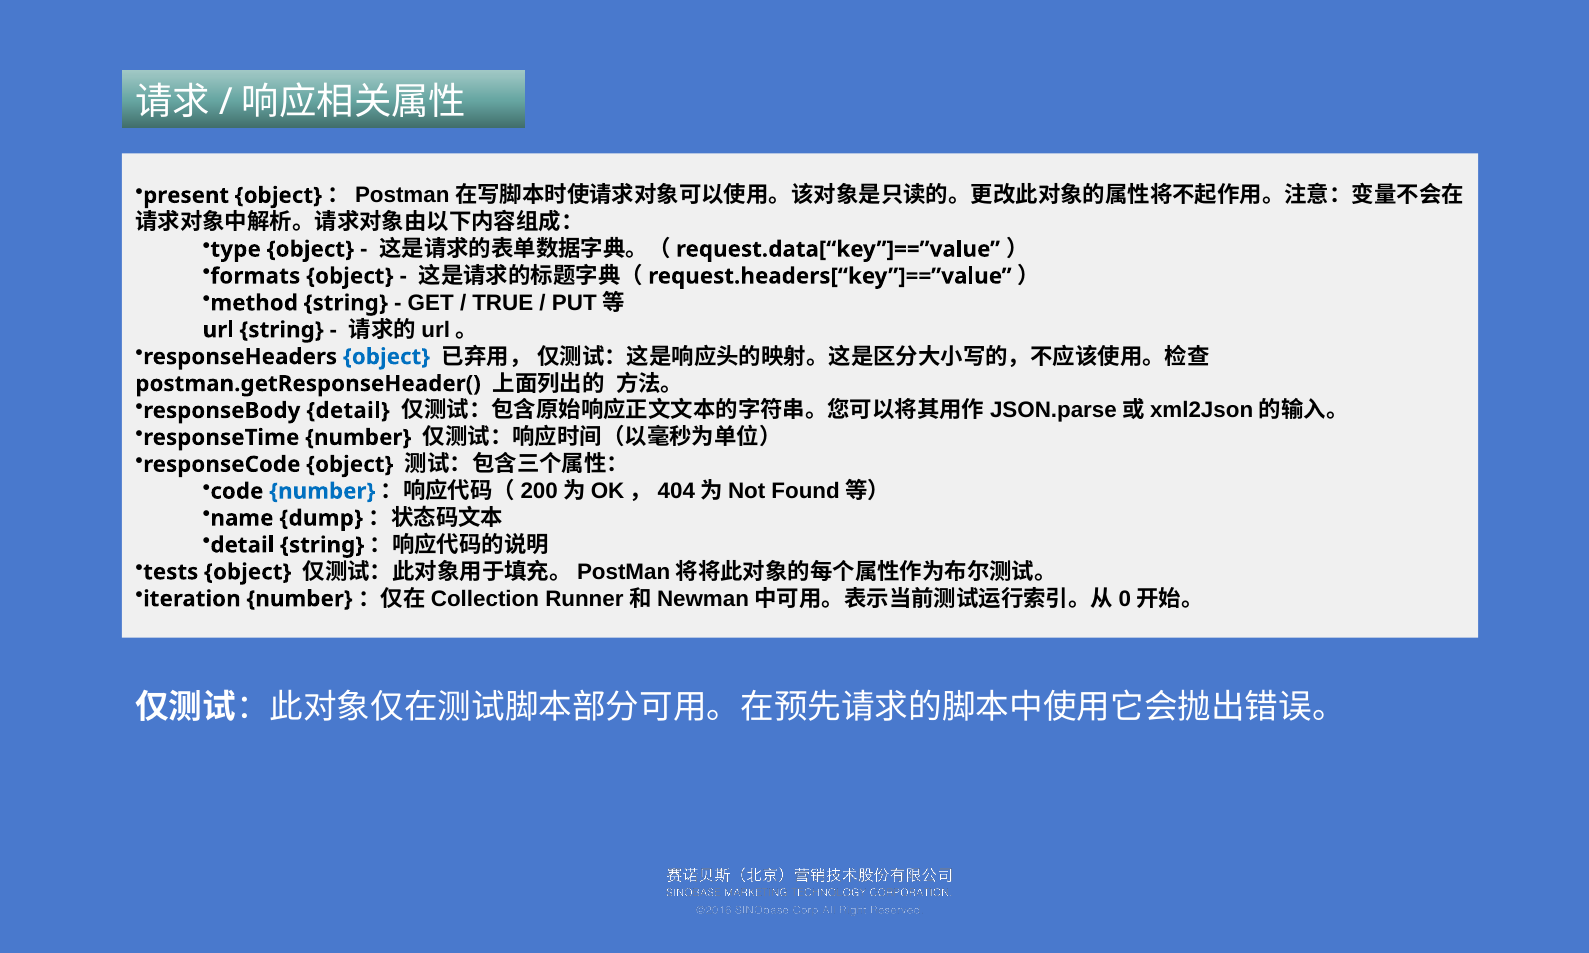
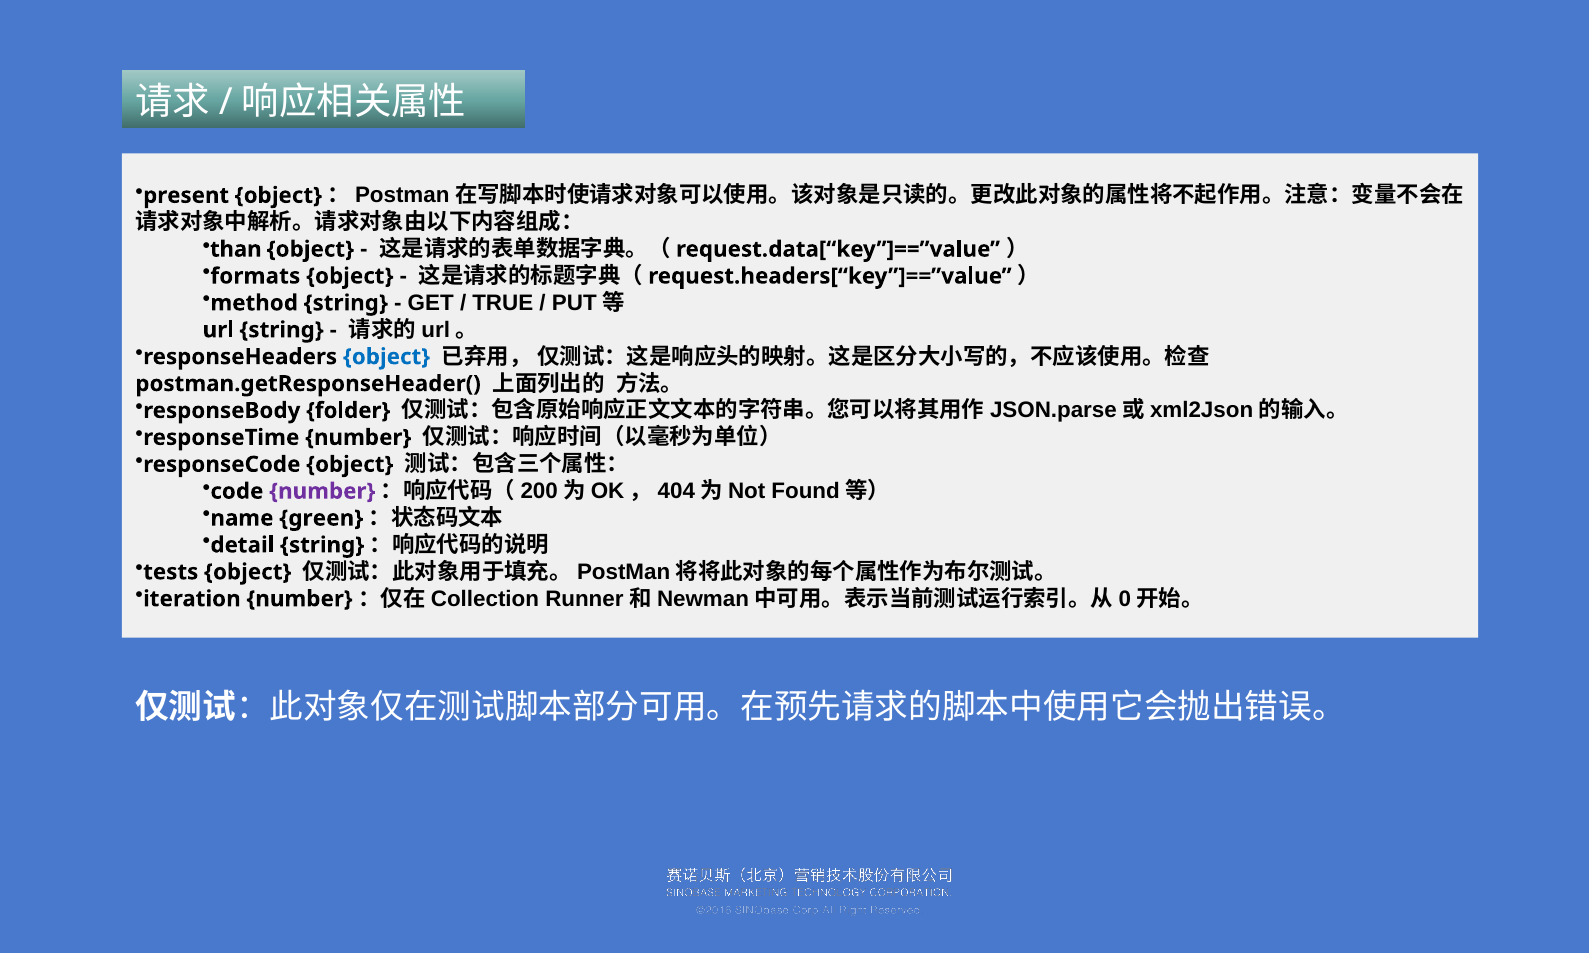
type: type -> than (236, 249)
responseBody detail: detail -> folder (348, 411)
number colour: blue -> purple (322, 491)
dump: dump -> green (321, 518)
